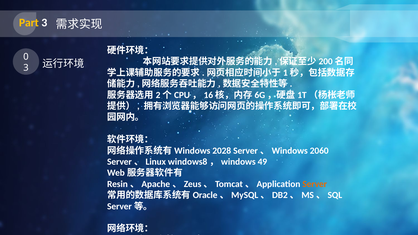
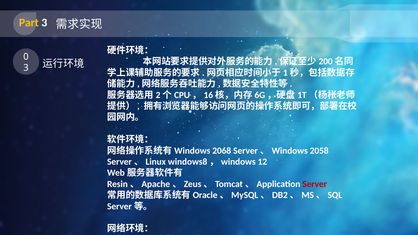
2028: 2028 -> 2068 (222, 151)
2060: 2060 -> 2058 (319, 151)
49: 49 -> 12 (262, 162)
Server colour: orange -> red (315, 184)
